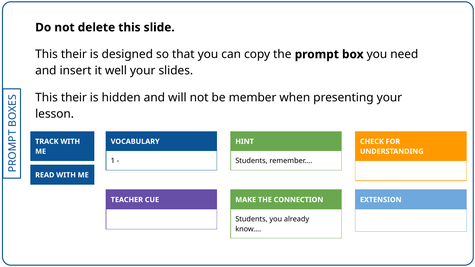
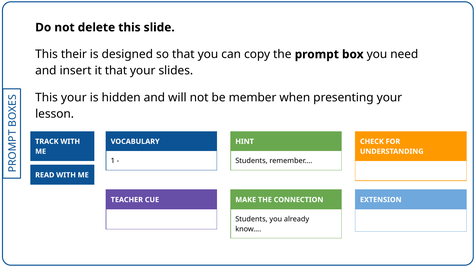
it well: well -> that (116, 71)
their: their -> your (74, 98)
